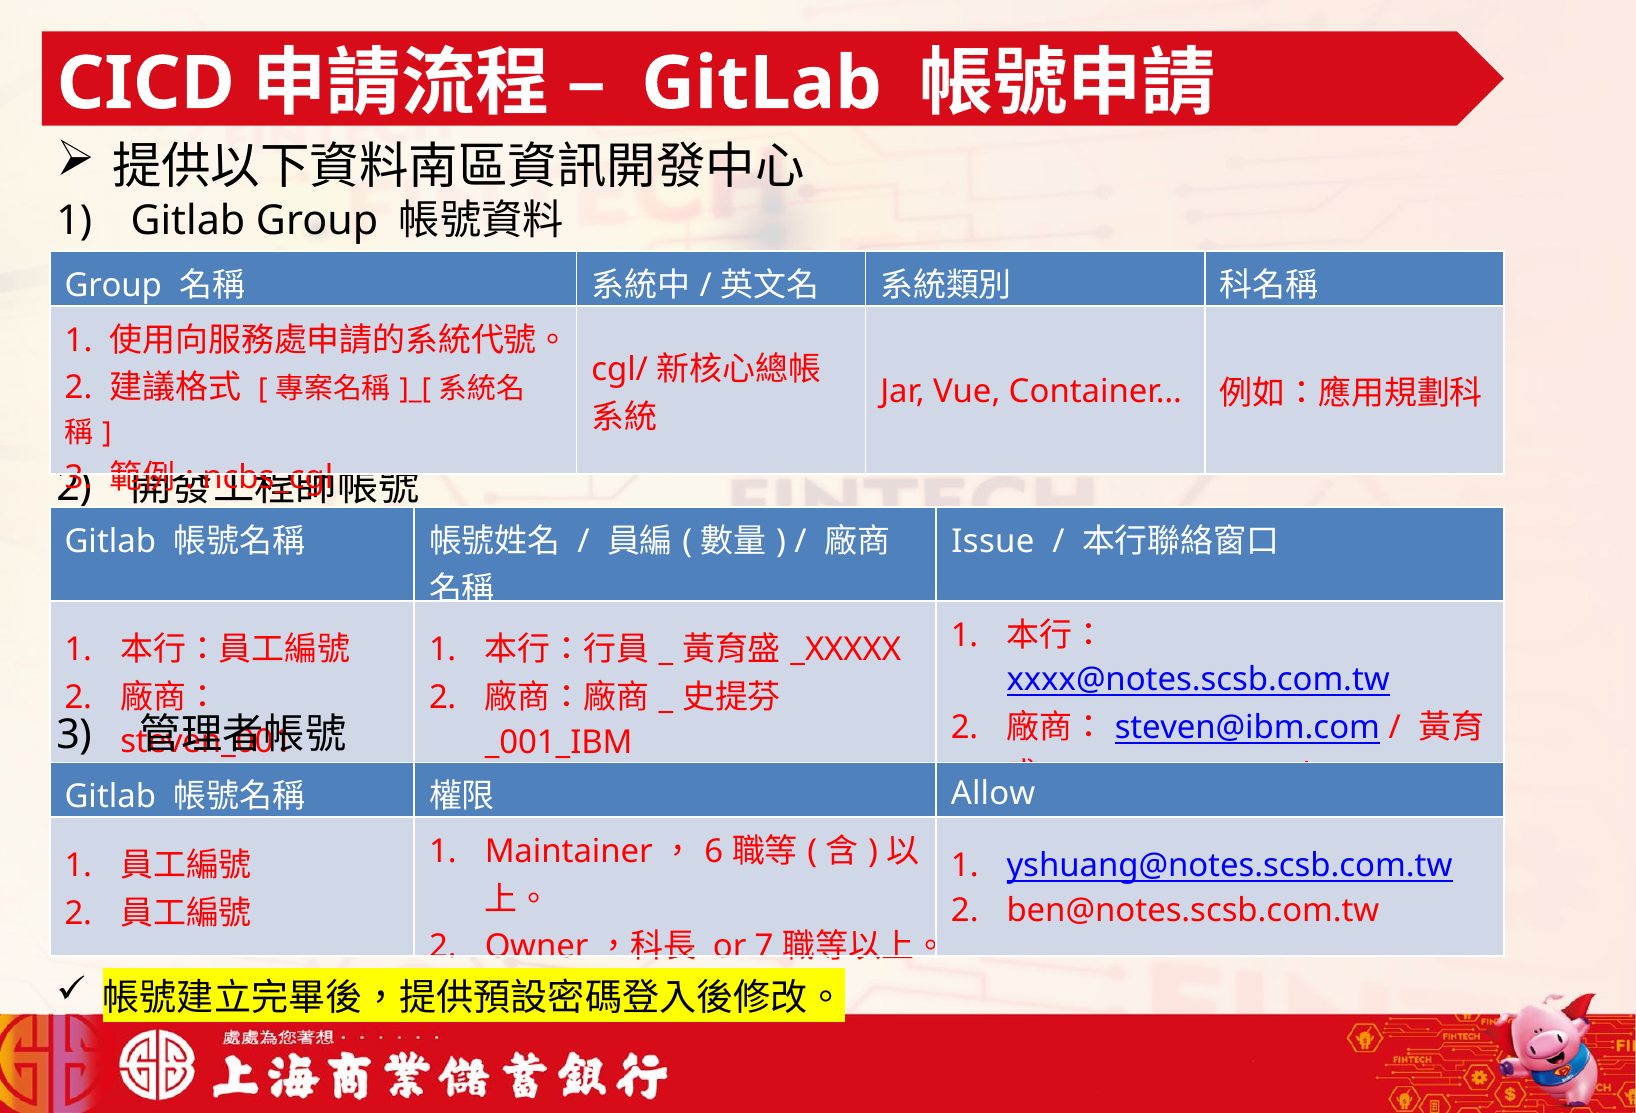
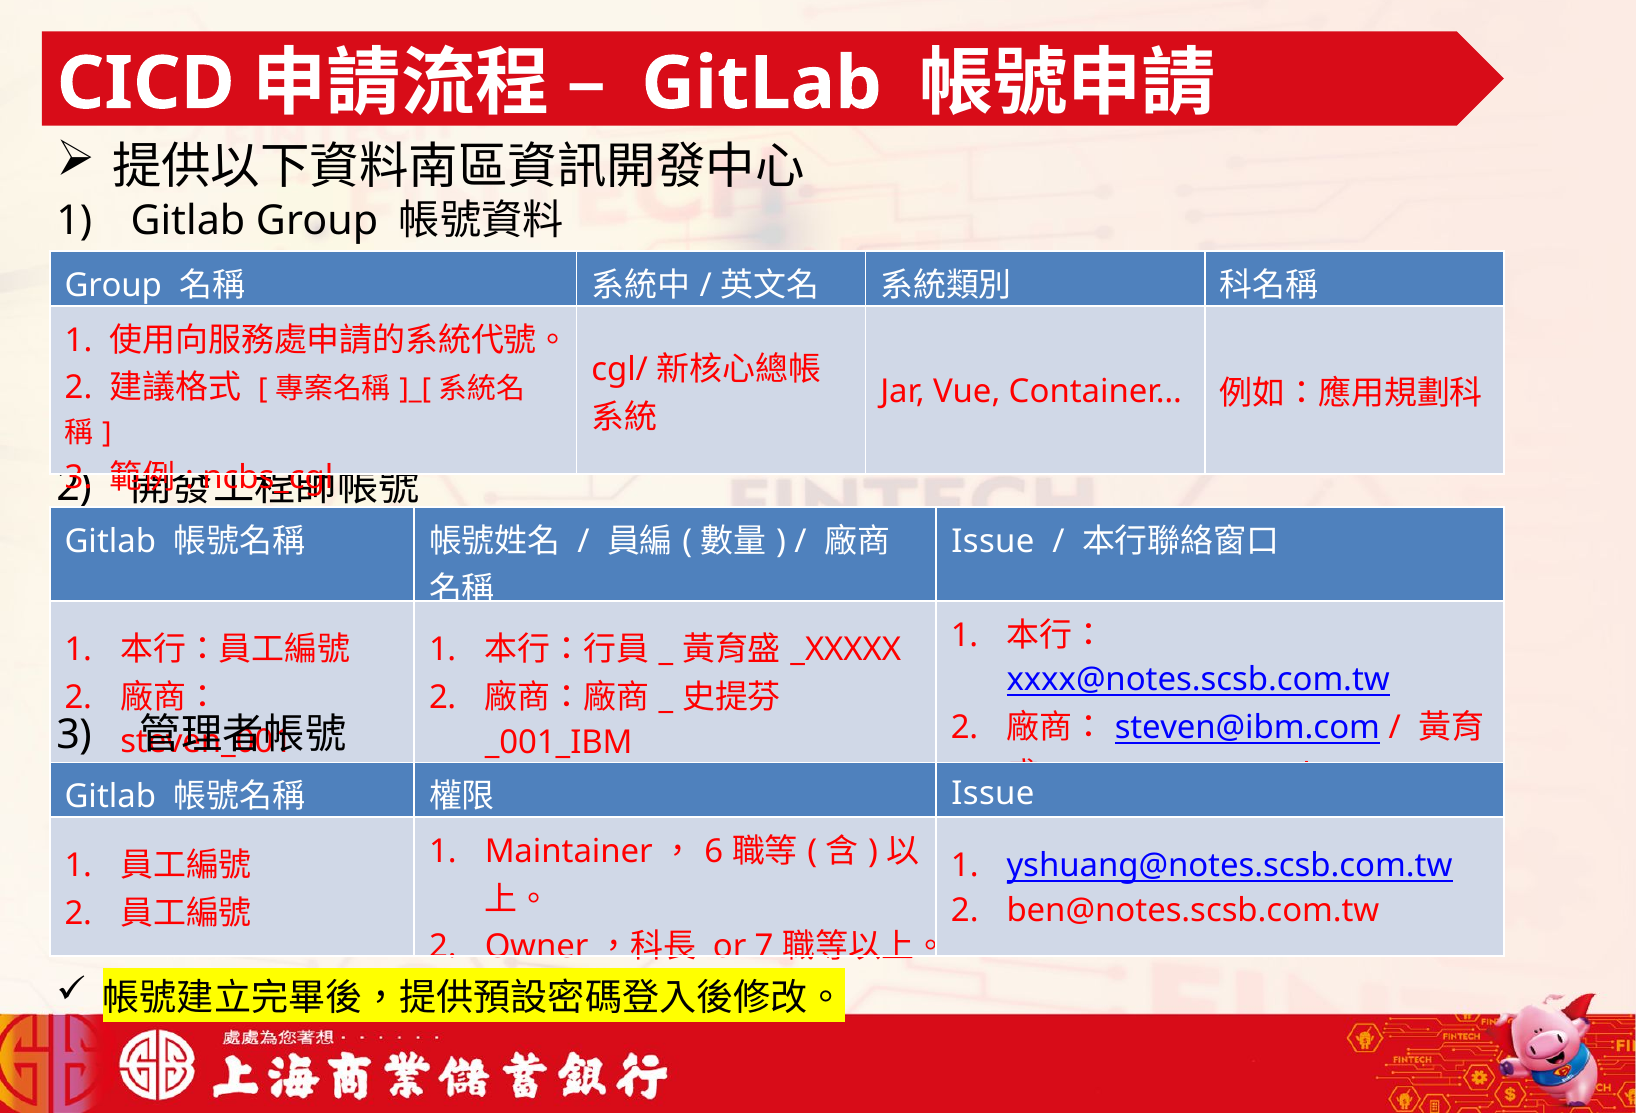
Allow: Allow -> Issue (993, 794)
